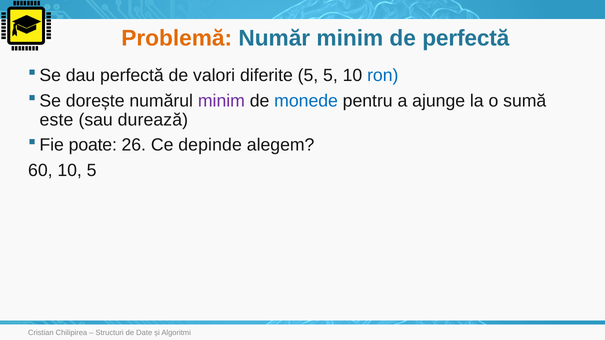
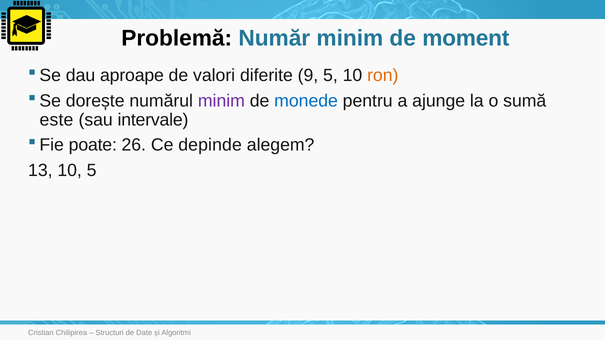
Problemă colour: orange -> black (177, 38)
de perfectă: perfectă -> moment (466, 38)
dau perfectă: perfectă -> aproape (132, 76)
diferite 5: 5 -> 9 (308, 76)
ron colour: blue -> orange (383, 76)
durează: durează -> intervale (153, 120)
60: 60 -> 13 (40, 171)
